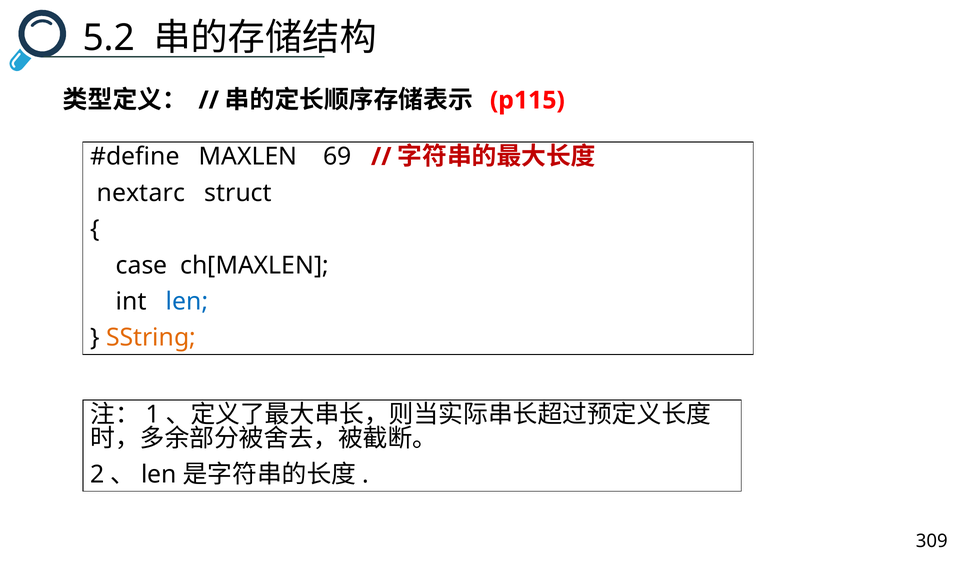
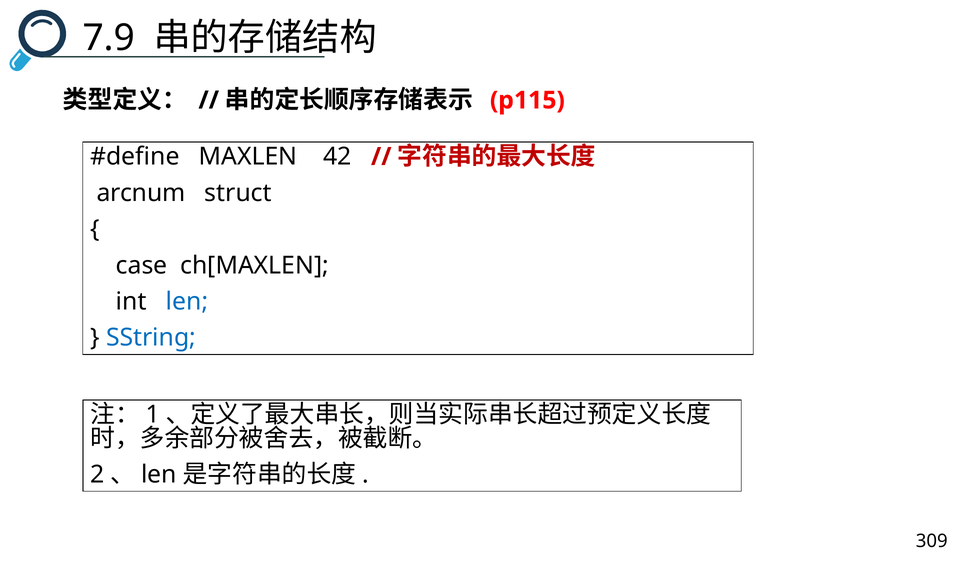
5.2: 5.2 -> 7.9 (109, 38)
69: 69 -> 42 (337, 157)
nextarc: nextarc -> arcnum (141, 193)
SString colour: orange -> blue (151, 338)
